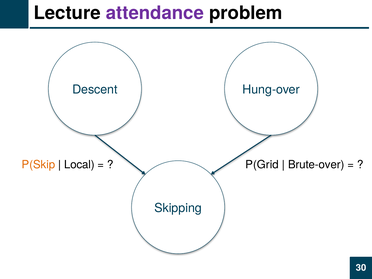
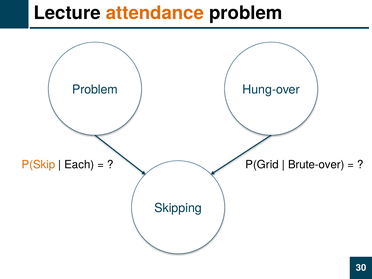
attendance colour: purple -> orange (155, 13)
Descent: Descent -> Problem (95, 89)
Local: Local -> Each (79, 165)
